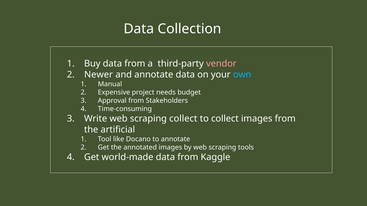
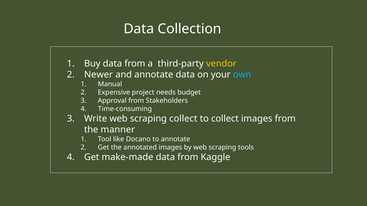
vendor colour: pink -> yellow (221, 64)
artificial: artificial -> manner (118, 130)
world-made: world-made -> make-made (127, 157)
